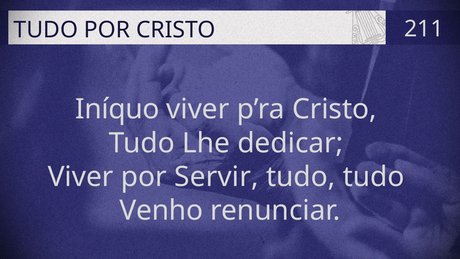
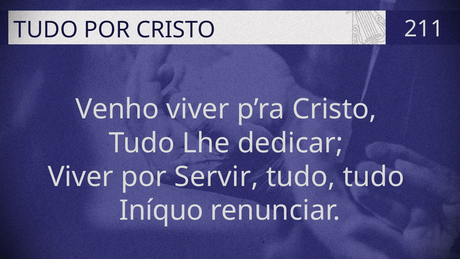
Iníquo: Iníquo -> Venho (117, 109)
Venho: Venho -> Iníquo (161, 210)
